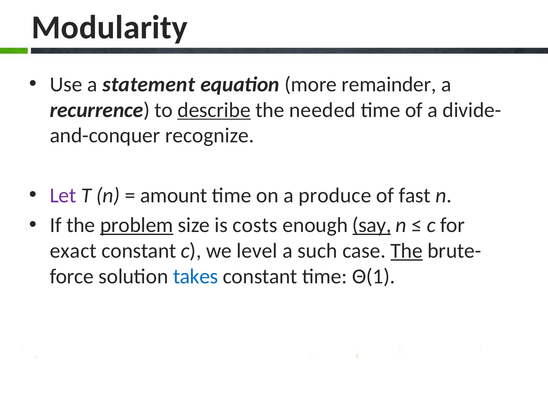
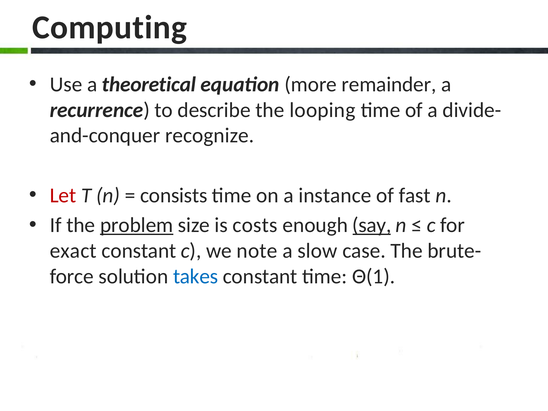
Modularity: Modularity -> Computing (110, 27)
statement: statement -> theoretical (149, 84)
describe underline: present -> none (214, 110)
needed: needed -> looping (322, 110)
Let colour: purple -> red (63, 195)
amount: amount -> consists (174, 195)
produce: produce -> instance (335, 195)
level: level -> note (257, 251)
such: such -> slow (317, 251)
The underline: present -> none (407, 251)
